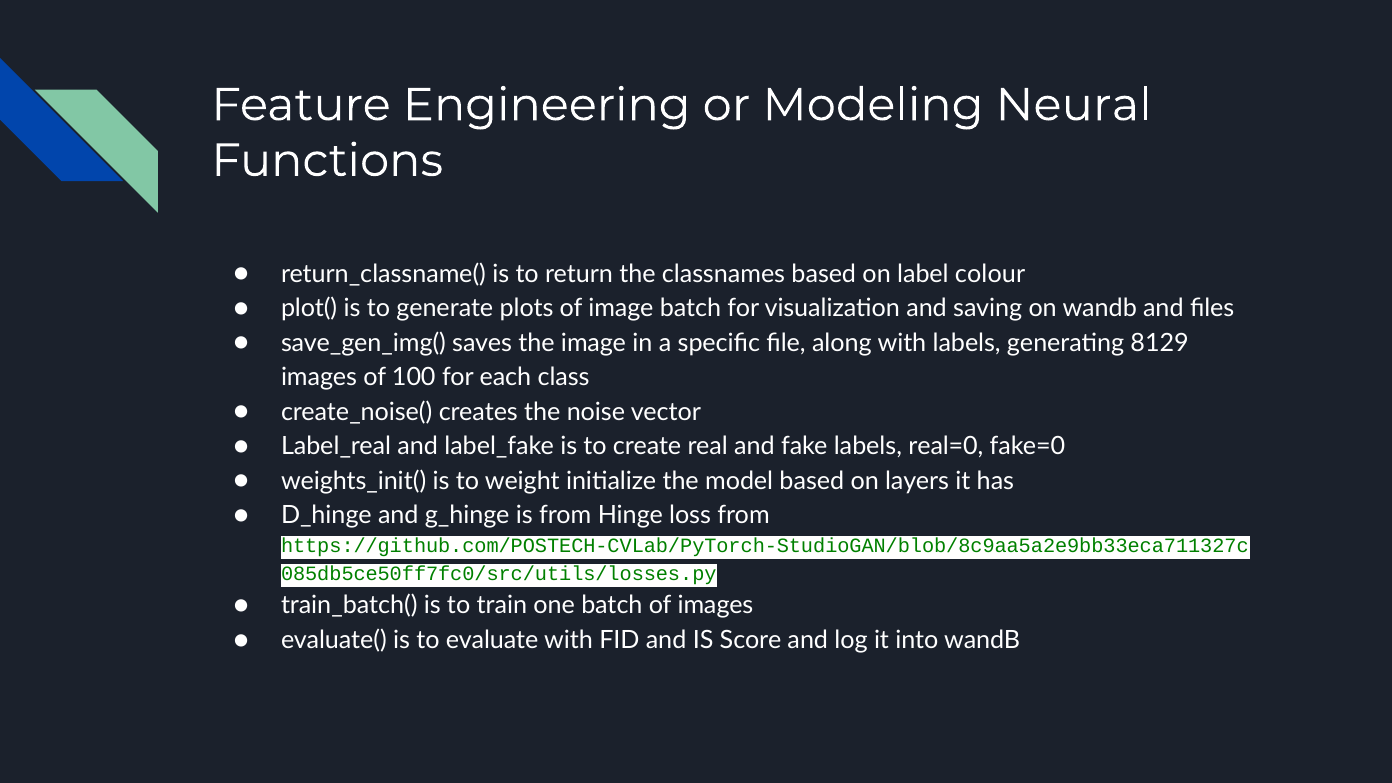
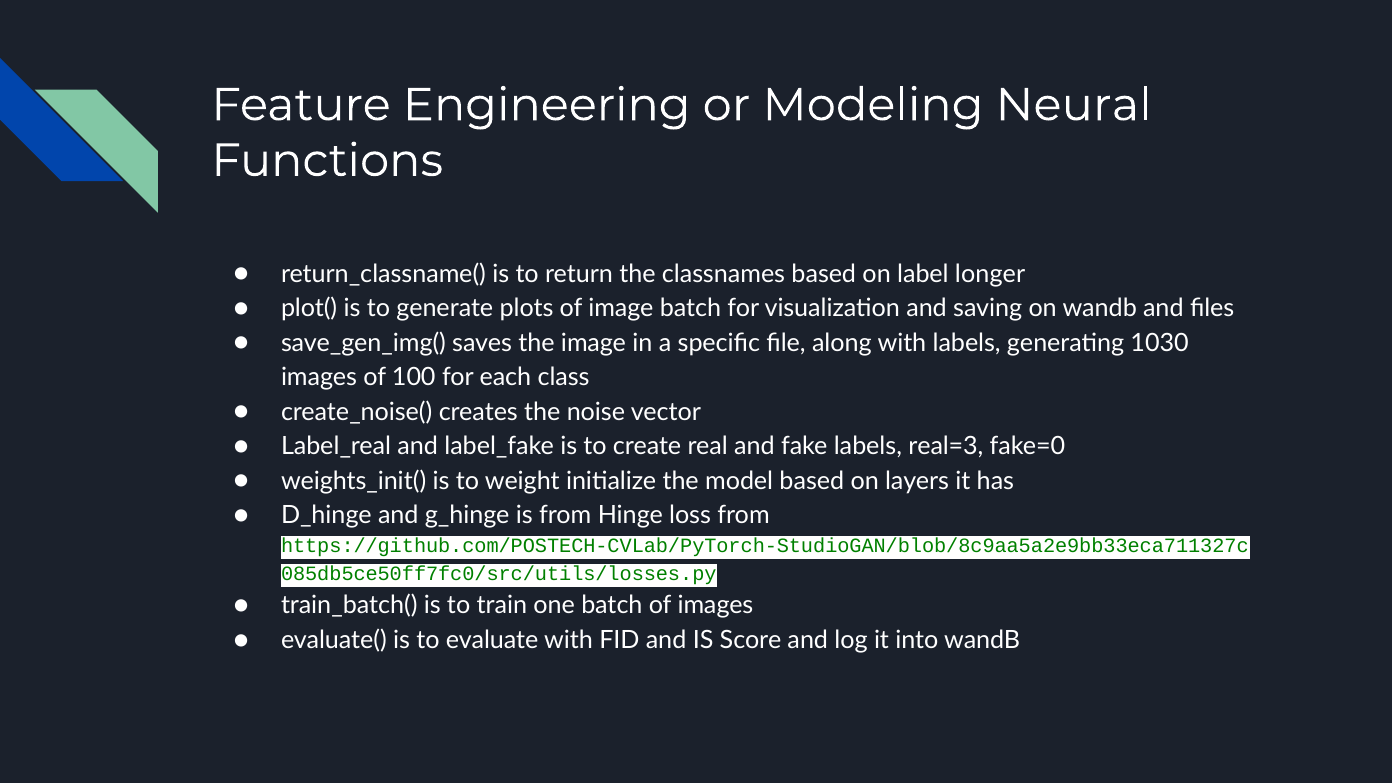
colour: colour -> longer (990, 274)
8129: 8129 -> 1030 (1160, 343)
real=0: real=0 -> real=3 (946, 446)
